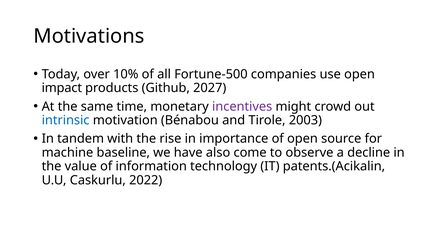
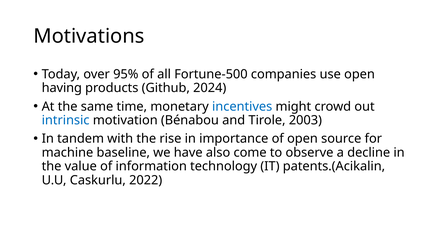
10%: 10% -> 95% (126, 74)
impact: impact -> having (62, 88)
2027: 2027 -> 2024 (210, 88)
incentives colour: purple -> blue (242, 106)
